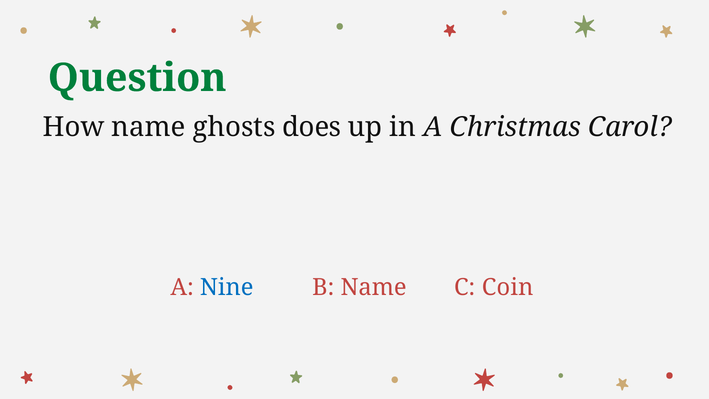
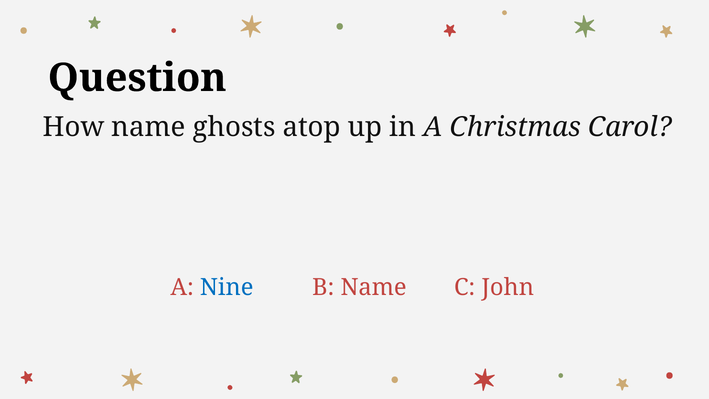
Question colour: green -> black (137, 78)
does: does -> atop (312, 127)
Coin: Coin -> John (508, 287)
